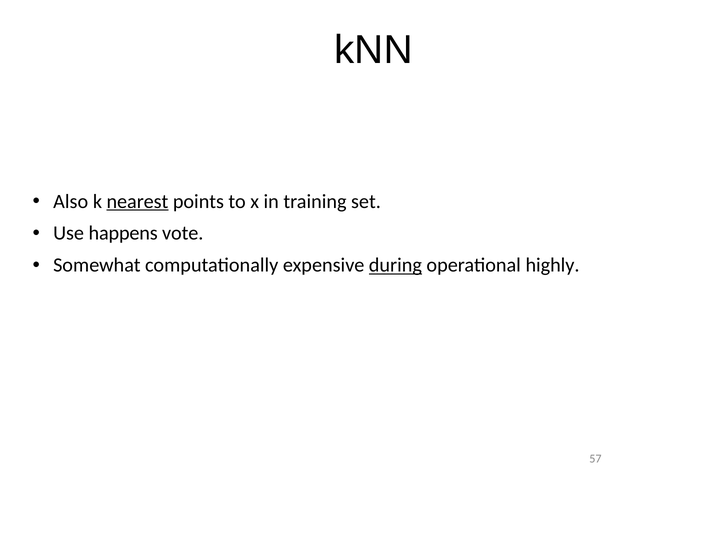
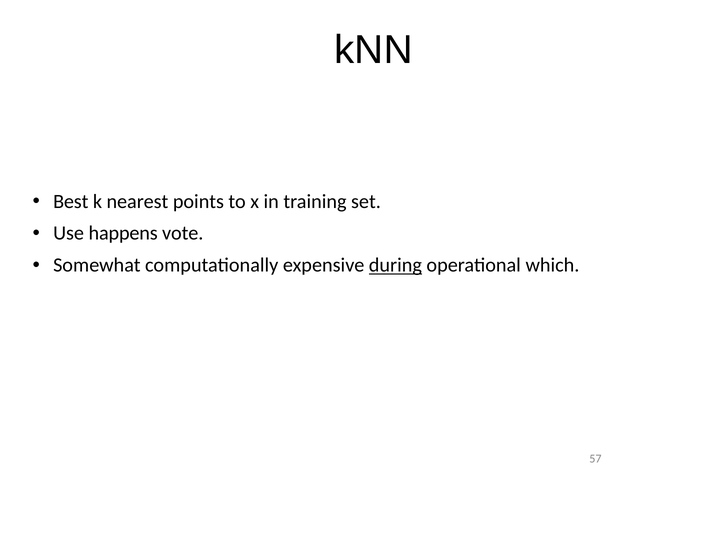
Also: Also -> Best (71, 201)
nearest underline: present -> none (137, 201)
highly: highly -> which (552, 265)
